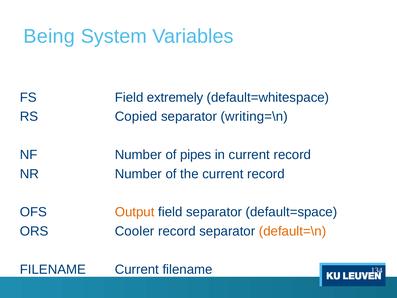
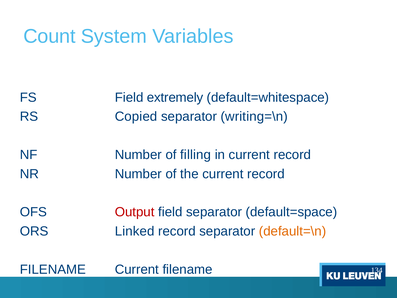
Being: Being -> Count (49, 36)
pipes: pipes -> filling (196, 155)
Output colour: orange -> red (135, 212)
Cooler: Cooler -> Linked (135, 231)
